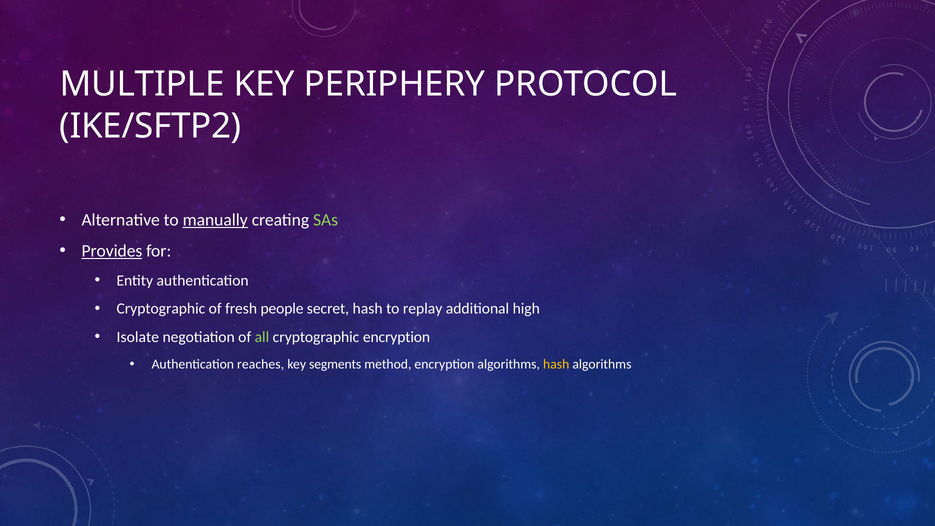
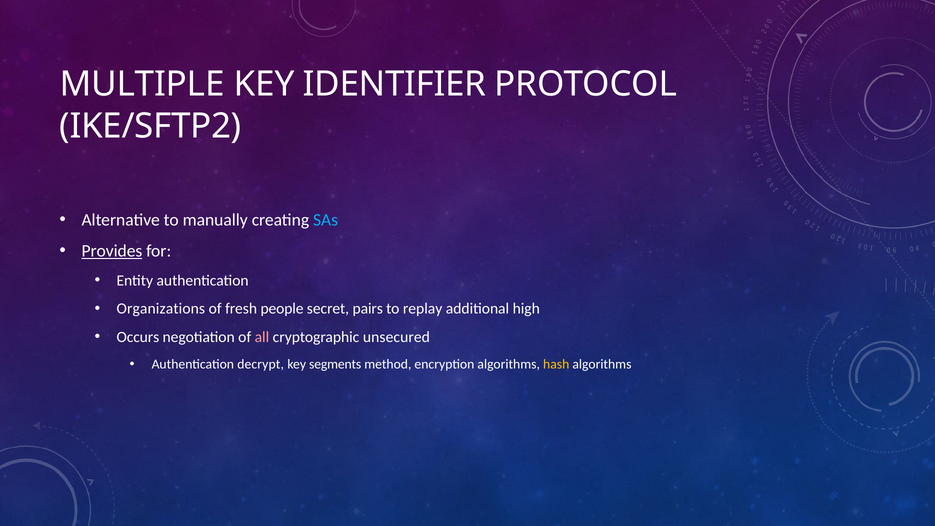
PERIPHERY: PERIPHERY -> IDENTIFIER (395, 84)
manually underline: present -> none (215, 220)
SAs colour: light green -> light blue (326, 220)
Cryptographic: Cryptographic -> Organizations (161, 309)
secret hash: hash -> pairs (368, 309)
Isolate: Isolate -> Occurs (138, 337)
all colour: light green -> pink (262, 337)
cryptographic encryption: encryption -> unsecured (396, 337)
reaches: reaches -> decrypt (261, 364)
